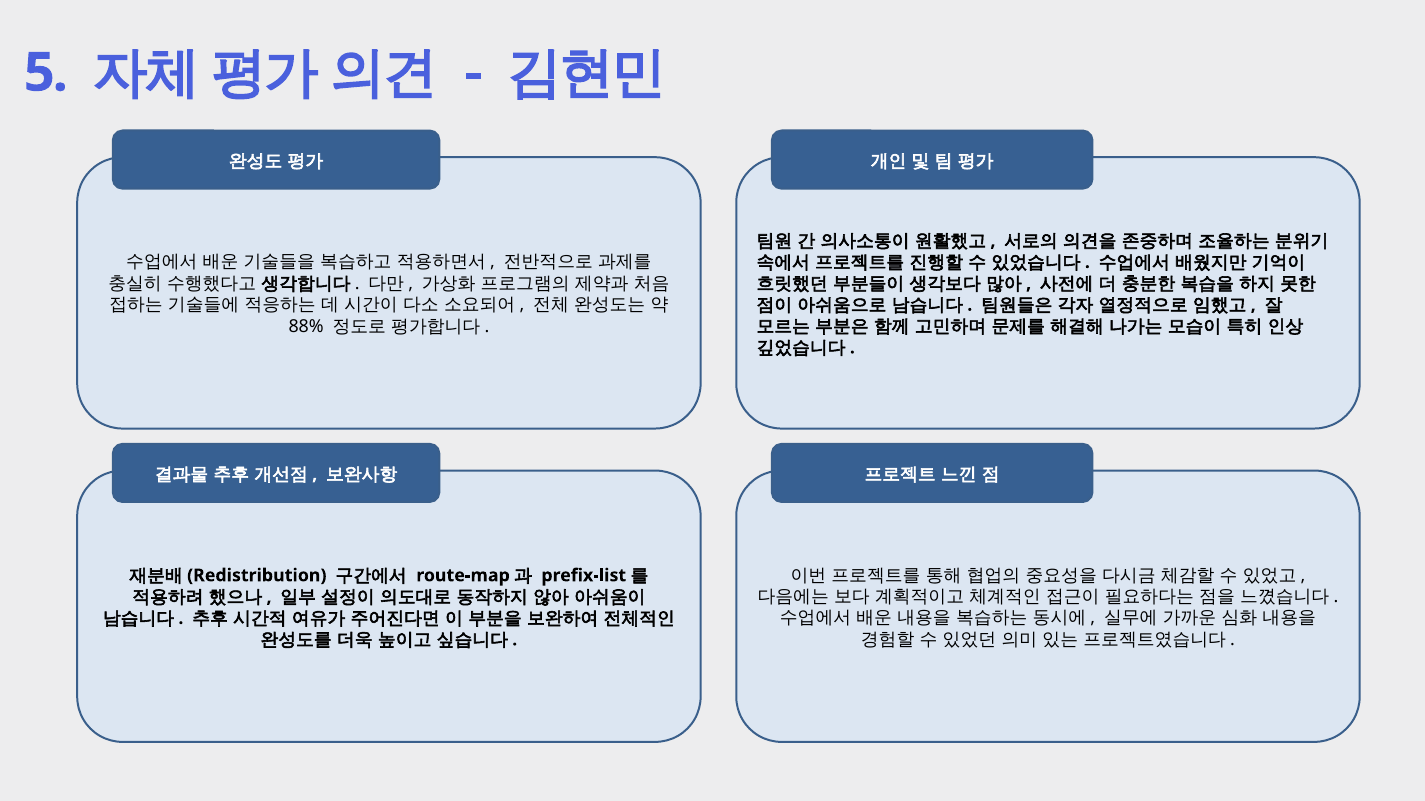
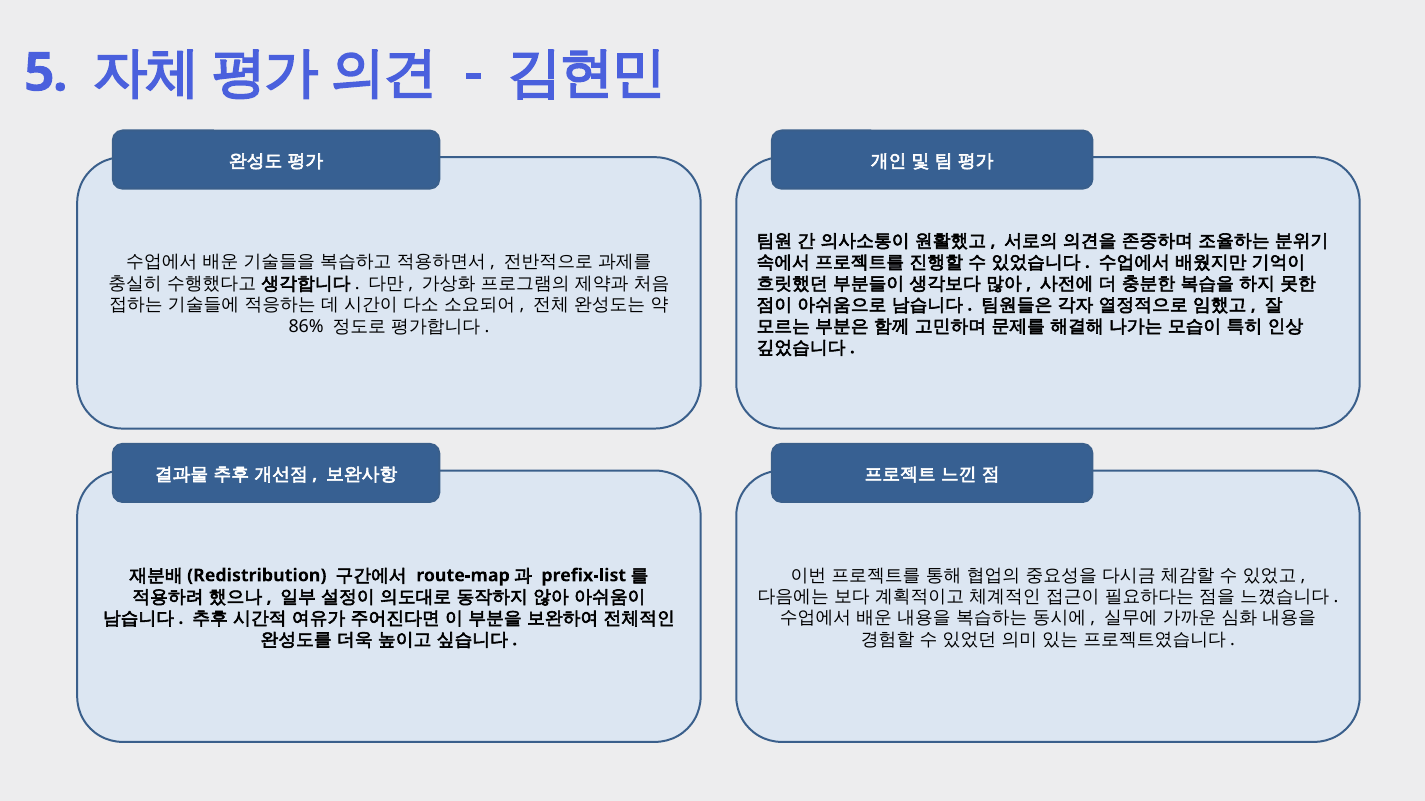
88%: 88% -> 86% (306, 326)
